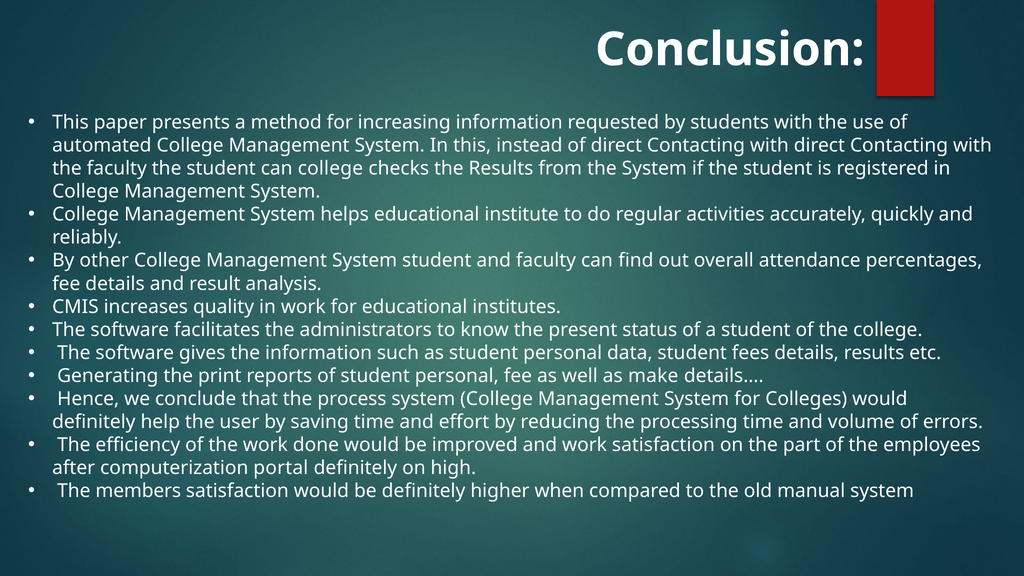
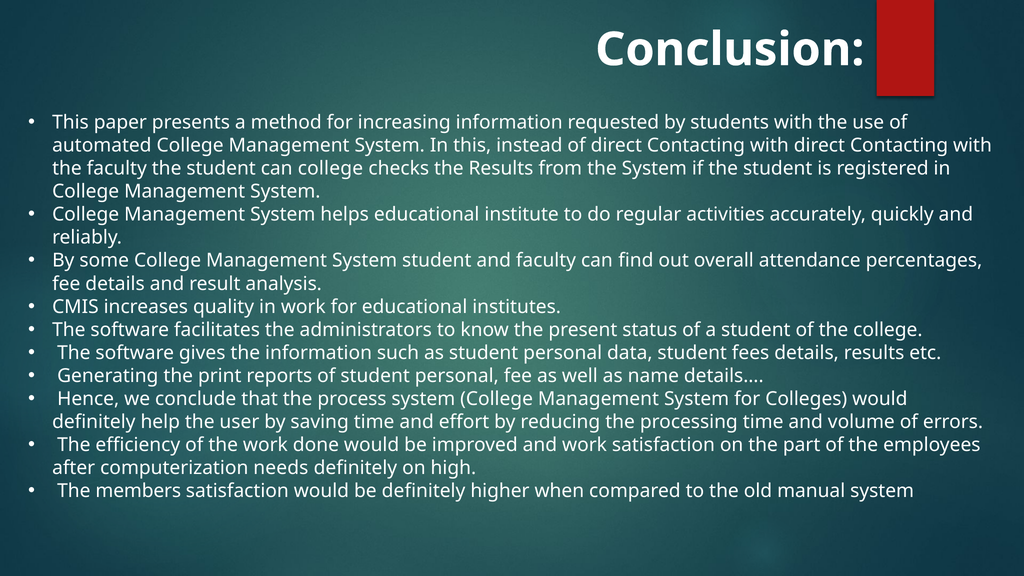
other: other -> some (104, 261)
make: make -> name (653, 376)
portal: portal -> needs (281, 468)
